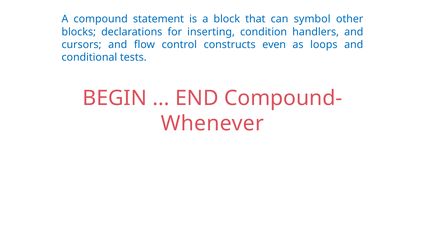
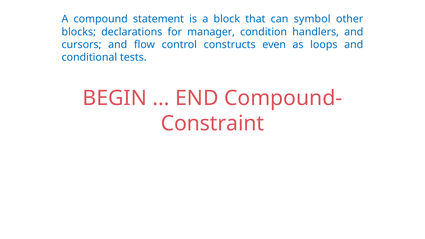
inserting: inserting -> manager (211, 32)
Whenever: Whenever -> Constraint (212, 124)
